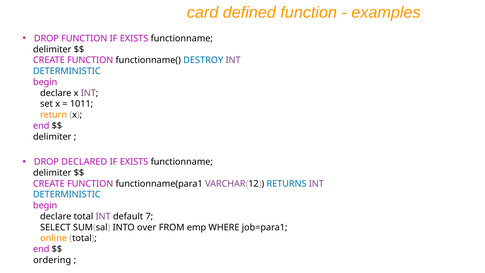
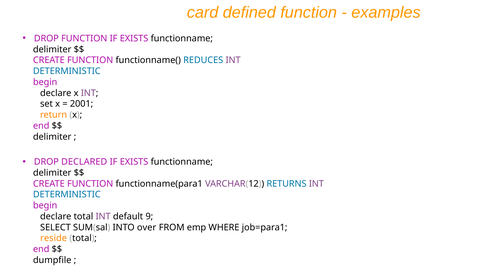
DESTROY: DESTROY -> REDUCES (203, 60)
1011: 1011 -> 2001 (82, 104)
7: 7 -> 9 (149, 216)
online: online -> reside (54, 238)
ordering: ordering -> dumpfile (52, 260)
